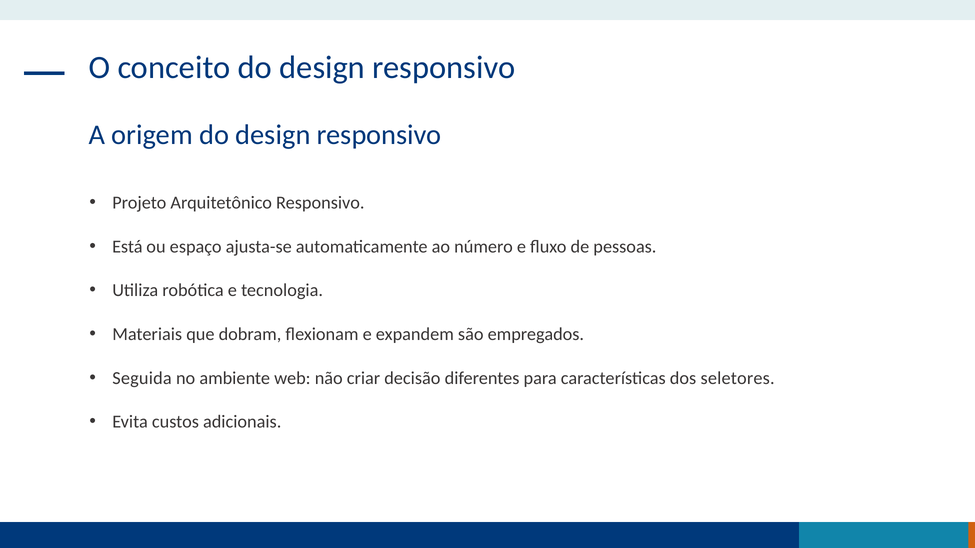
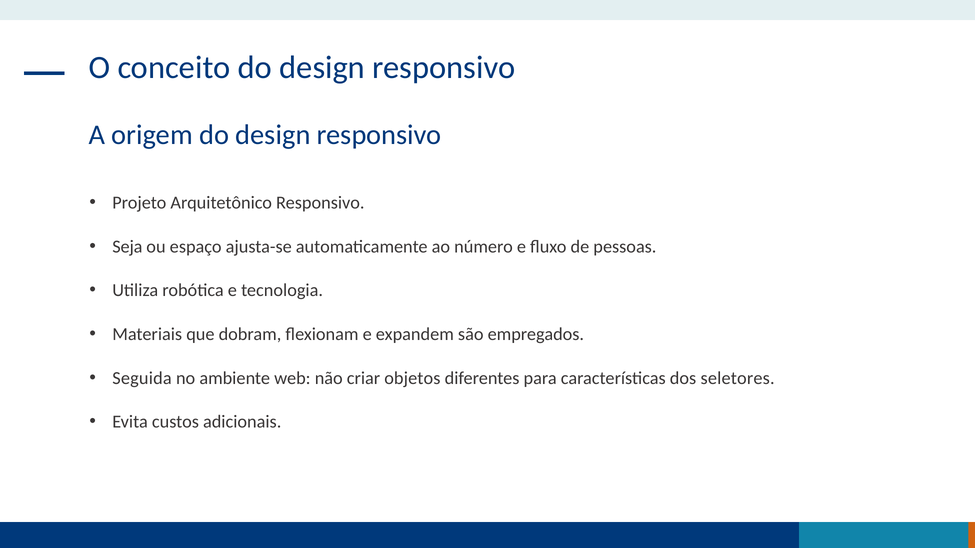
Está: Está -> Seja (127, 247)
decisão: decisão -> objetos (412, 378)
